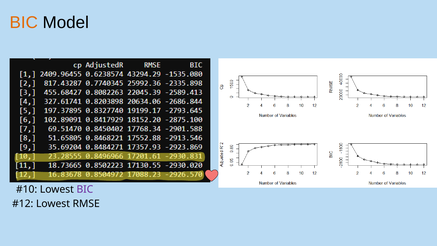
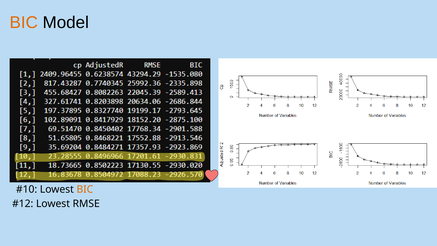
BIC colour: purple -> orange (85, 189)
